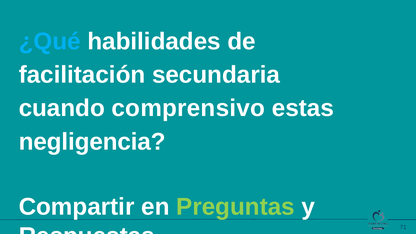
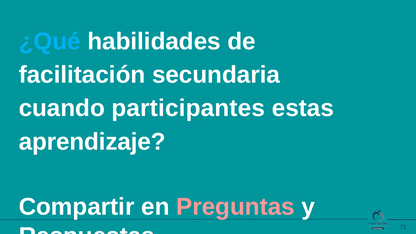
comprensivo: comprensivo -> participantes (188, 108)
negligencia: negligencia -> aprendizaje (92, 142)
Preguntas colour: light green -> pink (236, 207)
